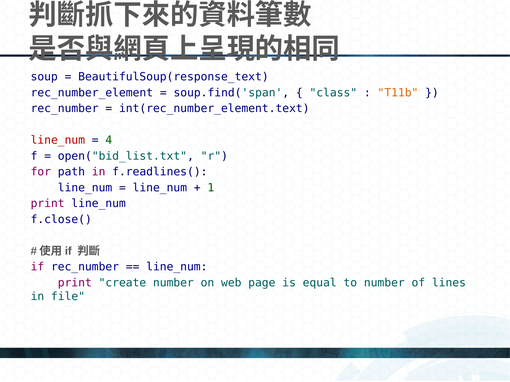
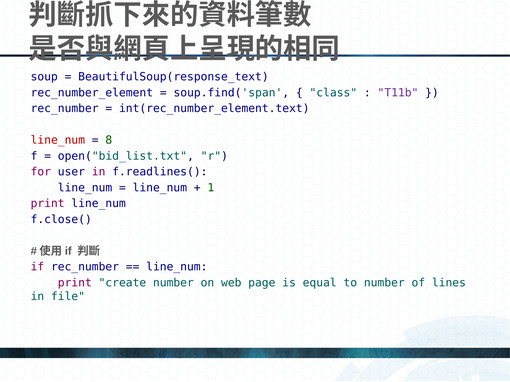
T11b colour: orange -> purple (398, 93)
4: 4 -> 8 (109, 140)
path: path -> user (71, 172)
